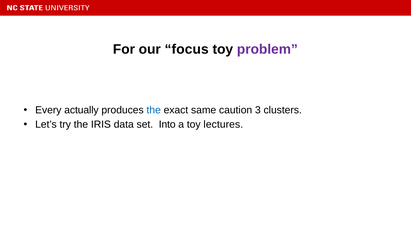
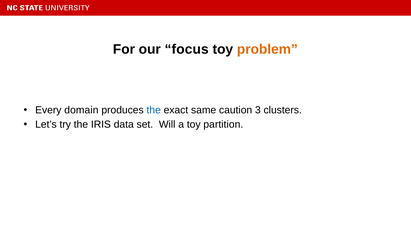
problem colour: purple -> orange (267, 49)
actually: actually -> domain (81, 110)
Into: Into -> Will (167, 125)
lectures: lectures -> partition (223, 125)
